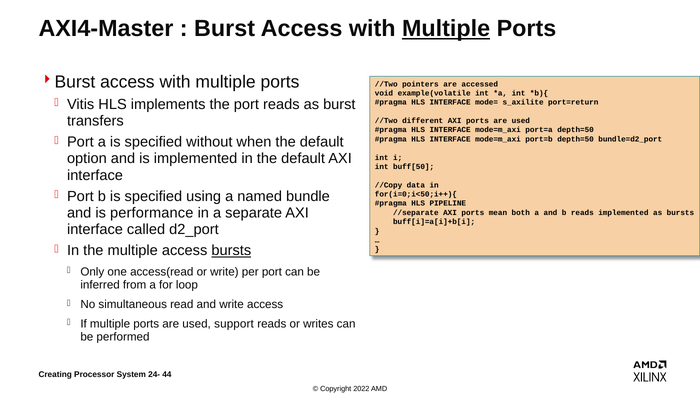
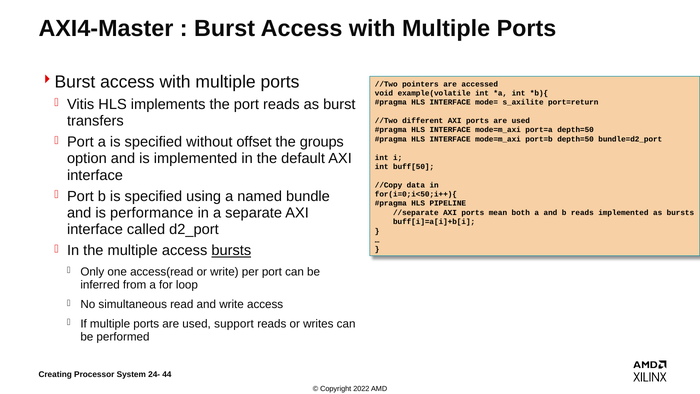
Multiple underline: present -> none (446, 29)
when: when -> offset (254, 142)
default: default -> groups (322, 142)
